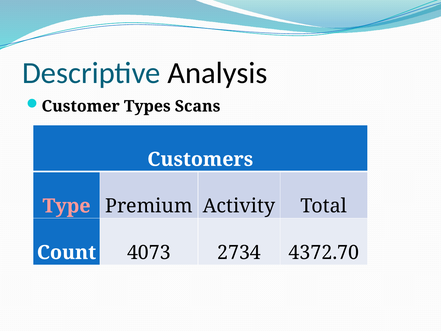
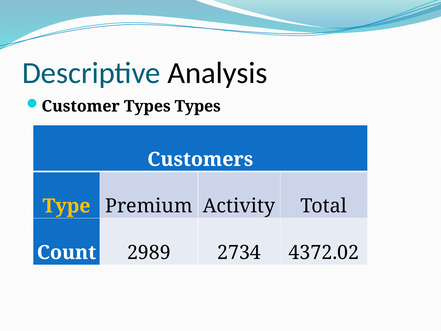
Types Scans: Scans -> Types (198, 106)
Type colour: pink -> yellow (67, 206)
4073: 4073 -> 2989 (149, 252)
4372.70: 4372.70 -> 4372.02 (324, 252)
